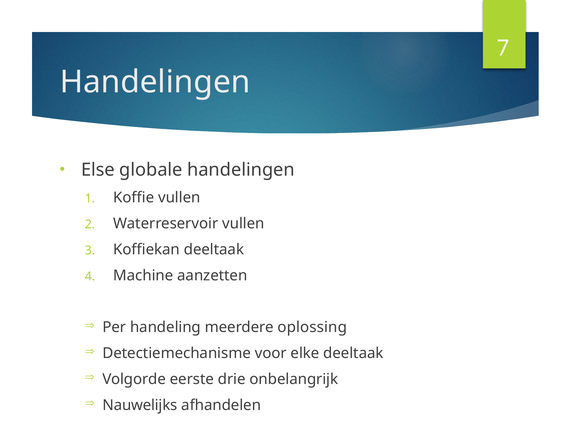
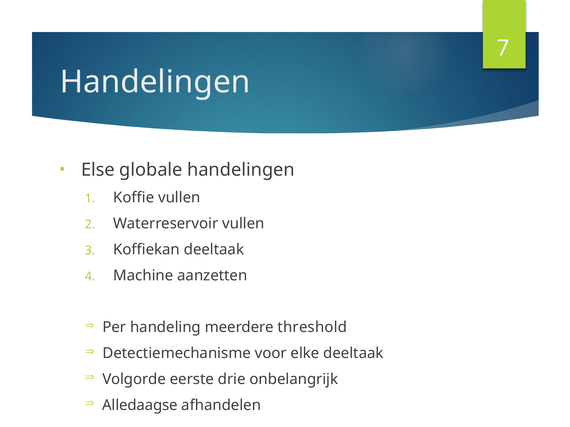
oplossing: oplossing -> threshold (312, 328)
Nauwelijks: Nauwelijks -> Alledaagse (140, 406)
